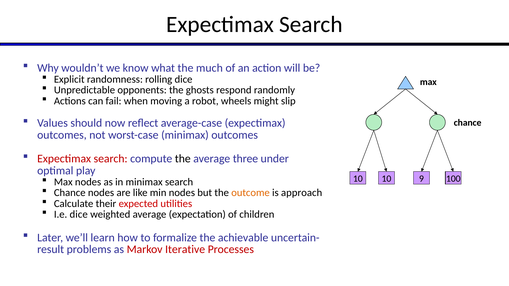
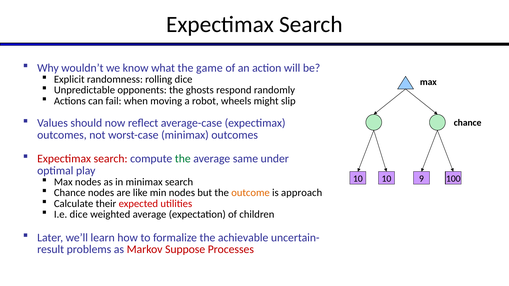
much: much -> game (209, 68)
the colour: black -> green (183, 159)
three: three -> same (245, 159)
Iterative: Iterative -> Suppose (185, 250)
